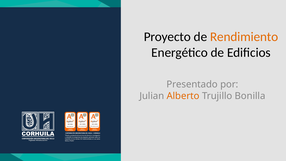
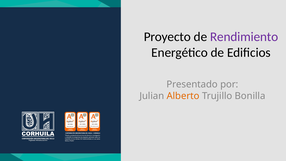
Rendimiento colour: orange -> purple (244, 37)
